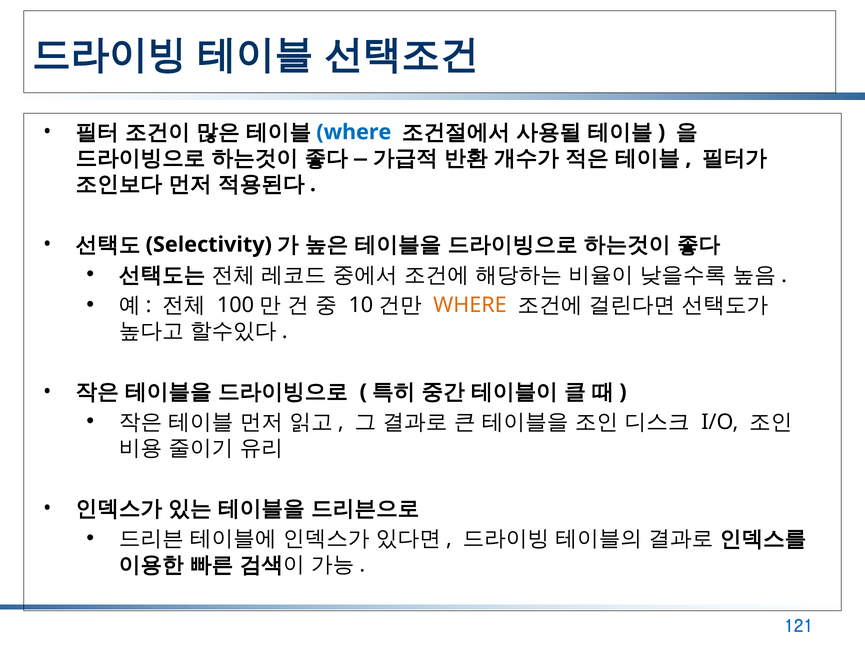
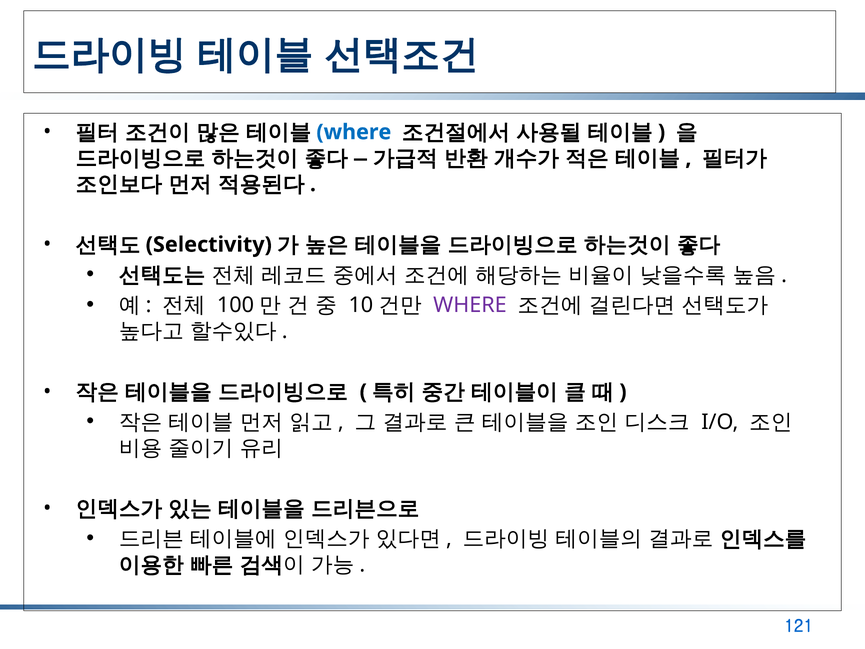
WHERE colour: orange -> purple (470, 305)
